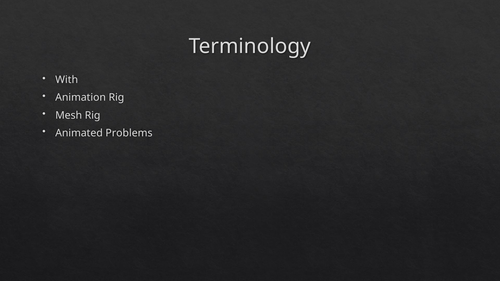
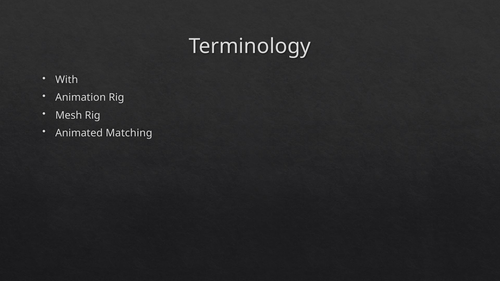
Problems: Problems -> Matching (129, 133)
